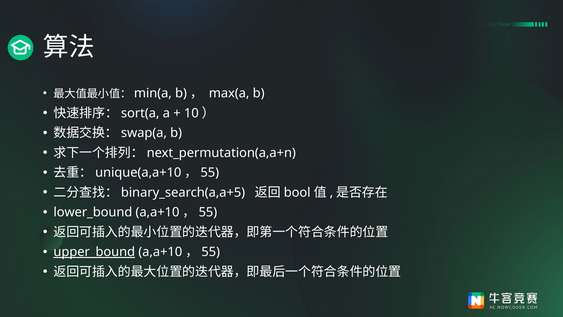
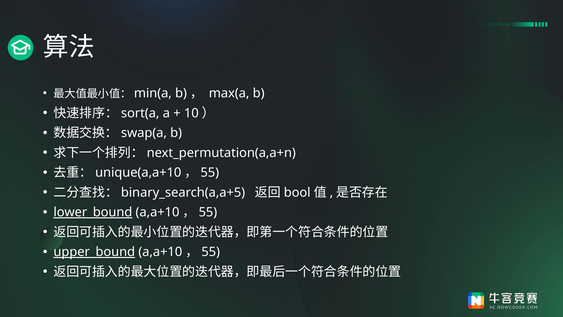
lower_bound underline: none -> present (93, 212)
